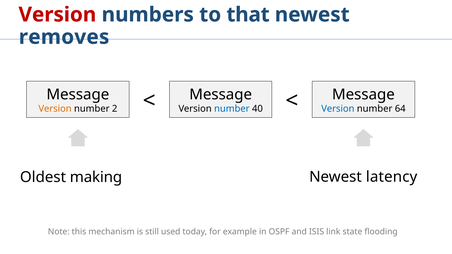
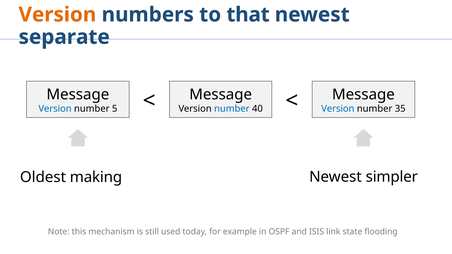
Version colour: red -> orange (57, 15)
removes: removes -> separate (64, 37)
Version colour: orange -> blue (55, 109)
2: 2 -> 5 (115, 109)
64: 64 -> 35 (400, 109)
latency: latency -> simpler (392, 177)
